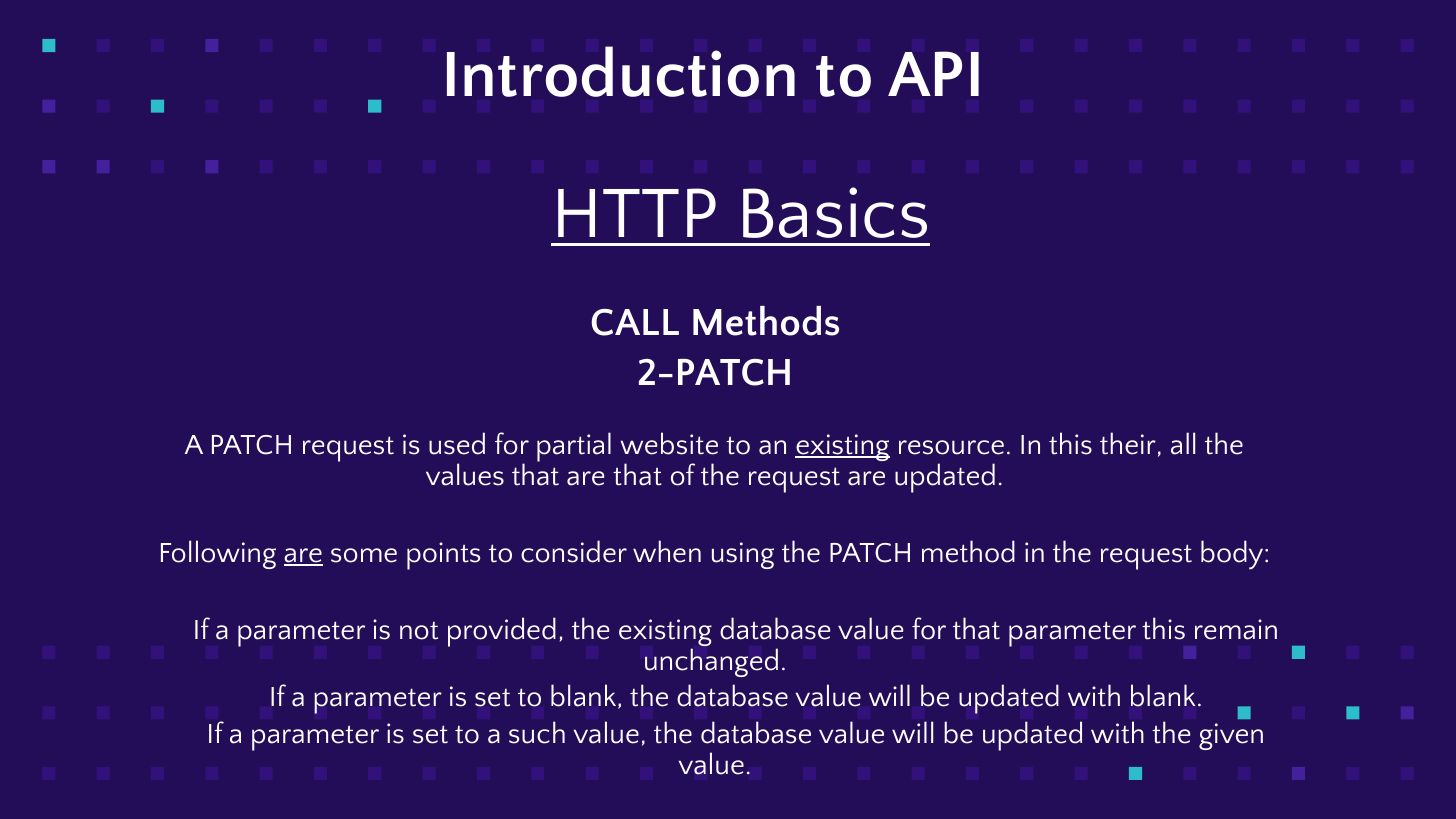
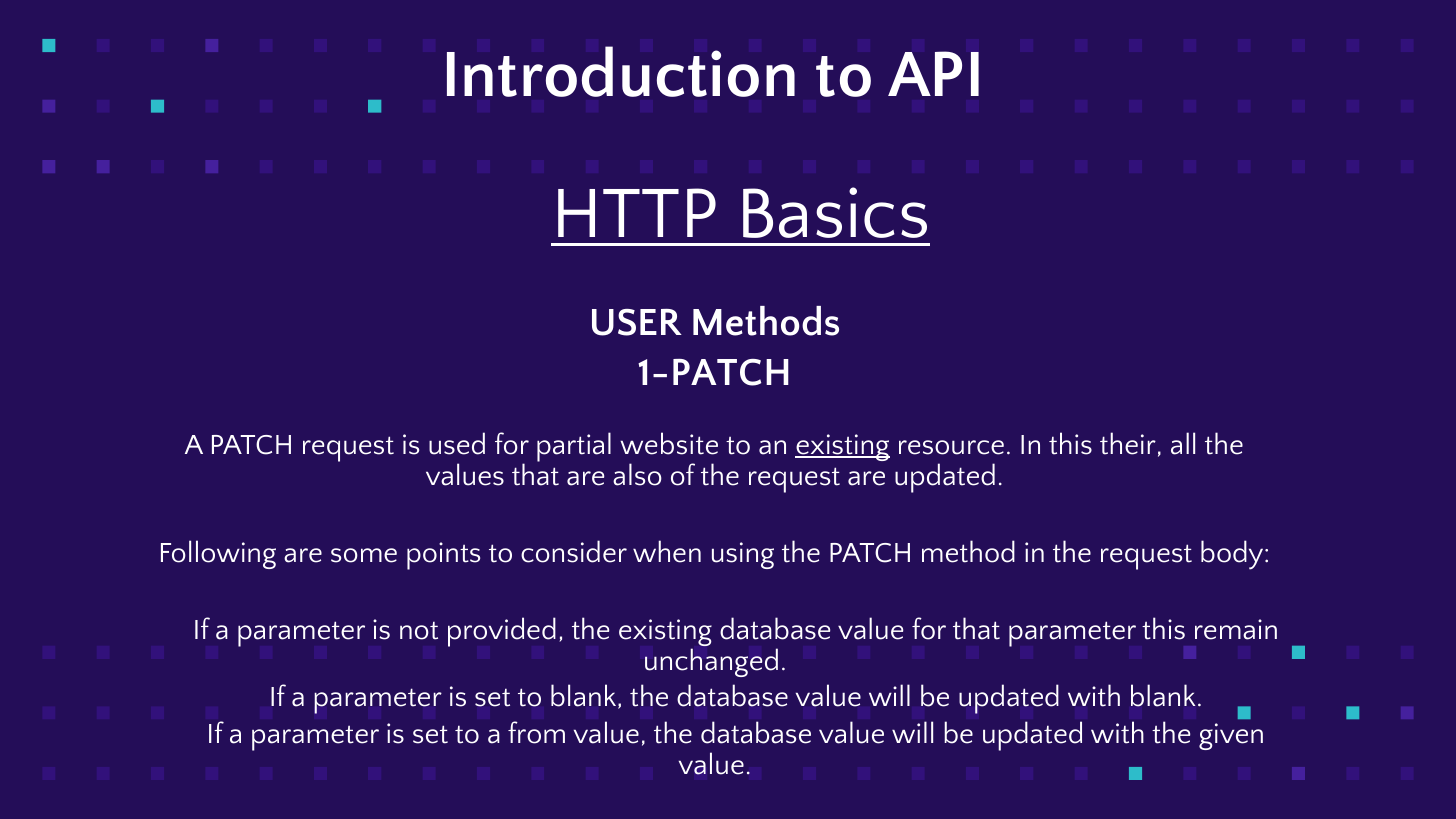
CALL: CALL -> USER (635, 323)
2-PATCH: 2-PATCH -> 1-PATCH (715, 373)
are that: that -> also (638, 476)
are underline: present -> none (303, 553)
such: such -> from (537, 734)
